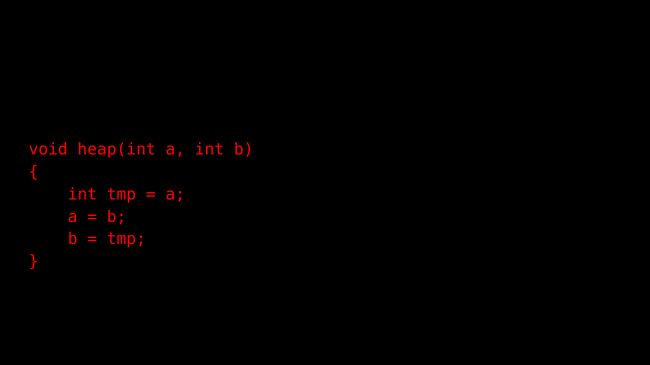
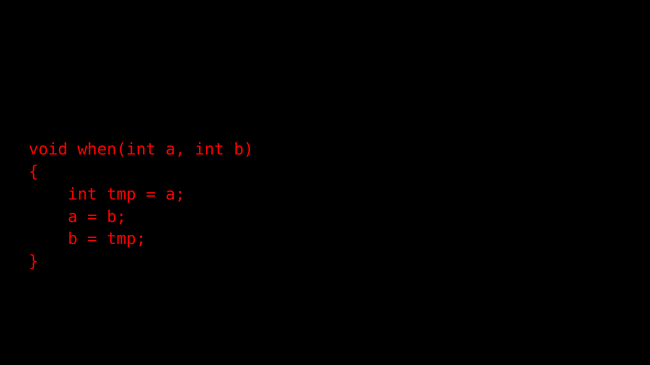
heap(int: heap(int -> when(int (117, 150)
